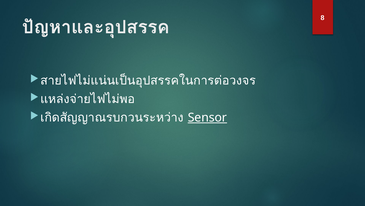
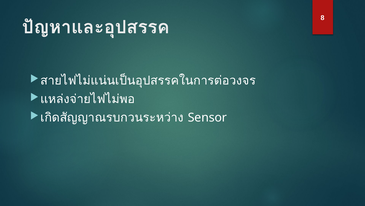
Sensor underline: present -> none (207, 117)
